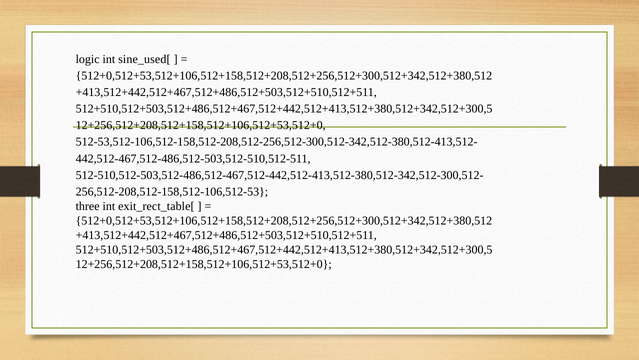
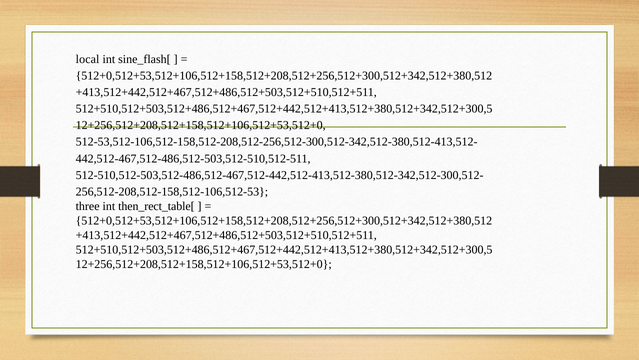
logic: logic -> local (88, 59)
sine_used[: sine_used[ -> sine_flash[ (144, 59)
exit_rect_table[: exit_rect_table[ -> then_rect_table[ (156, 206)
